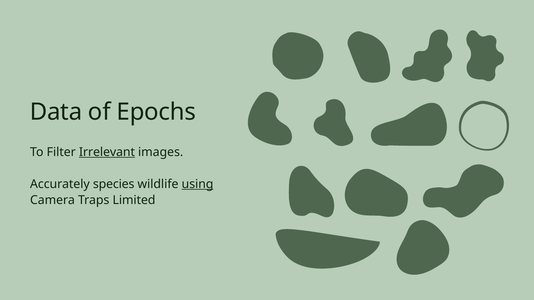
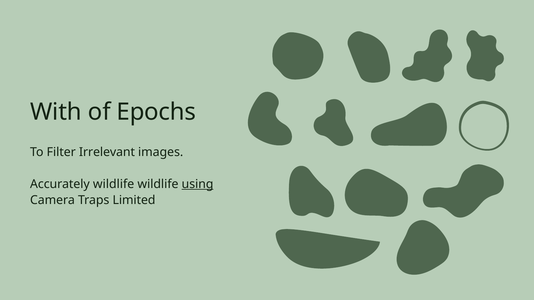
Data: Data -> With (56, 112)
Irrelevant underline: present -> none (107, 152)
Accurately species: species -> wildlife (114, 184)
